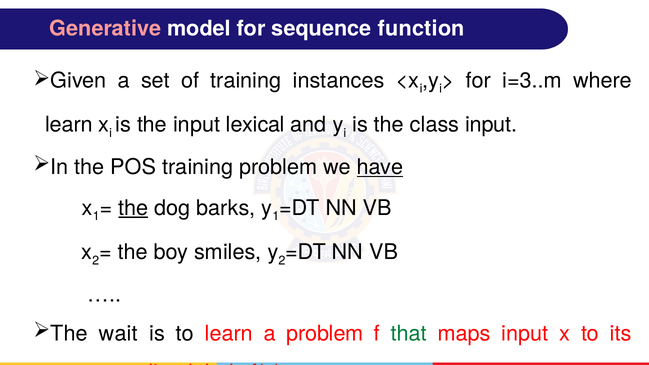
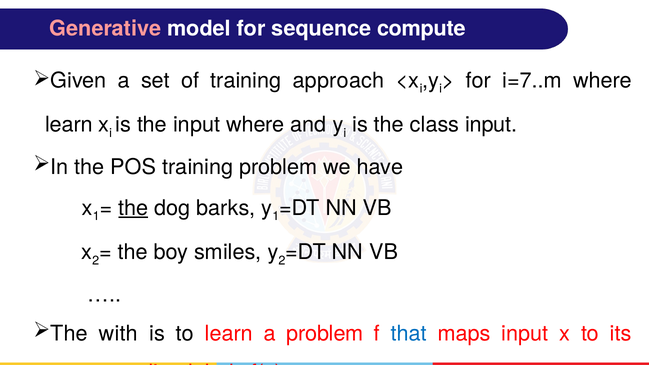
function: function -> compute (421, 29)
instances: instances -> approach (338, 80)
i=3..m: i=3..m -> i=7..m (532, 80)
input lexical: lexical -> where (255, 125)
have underline: present -> none (380, 167)
wait: wait -> with (118, 334)
that colour: green -> blue (409, 334)
